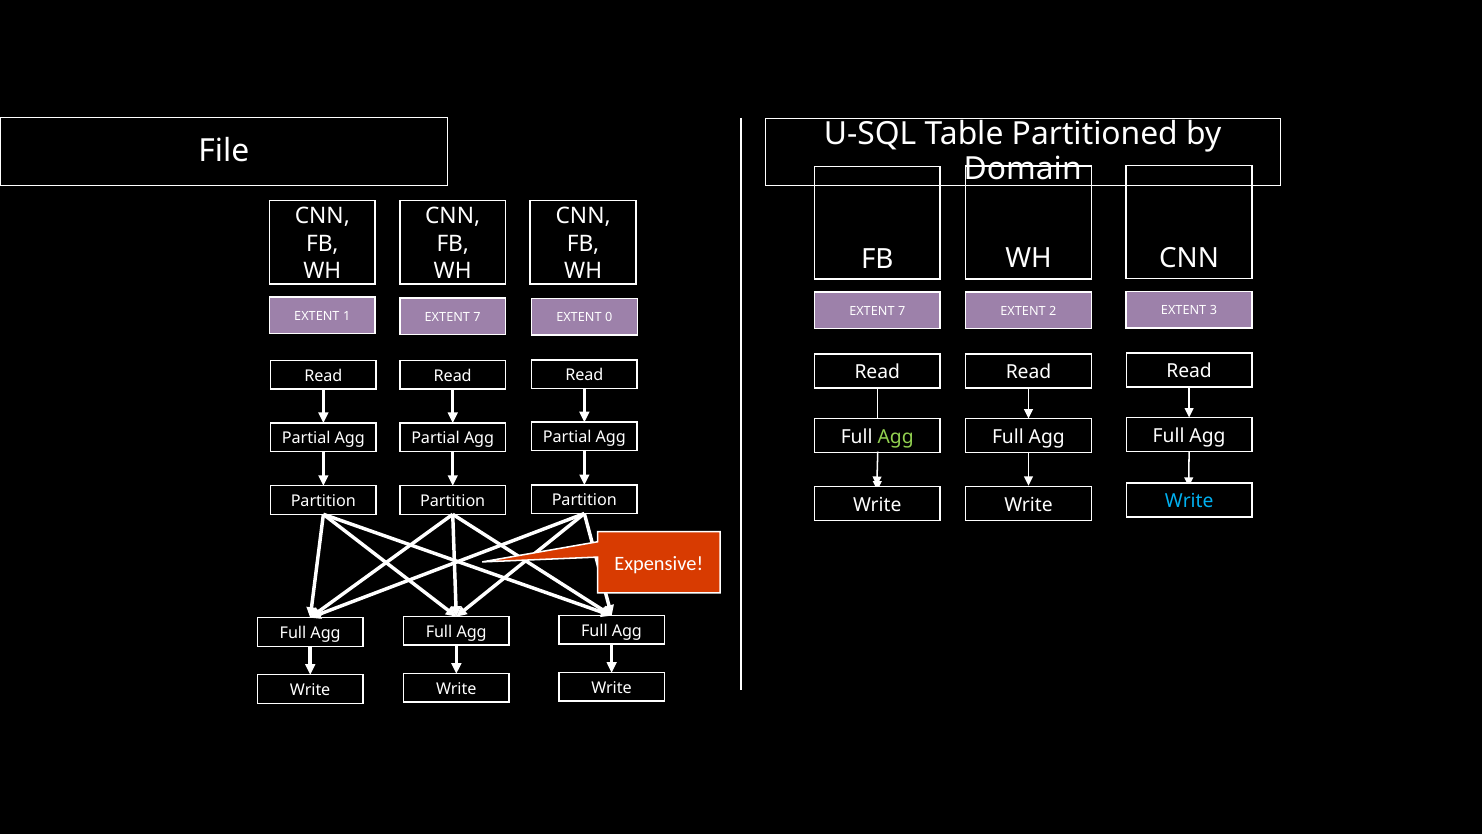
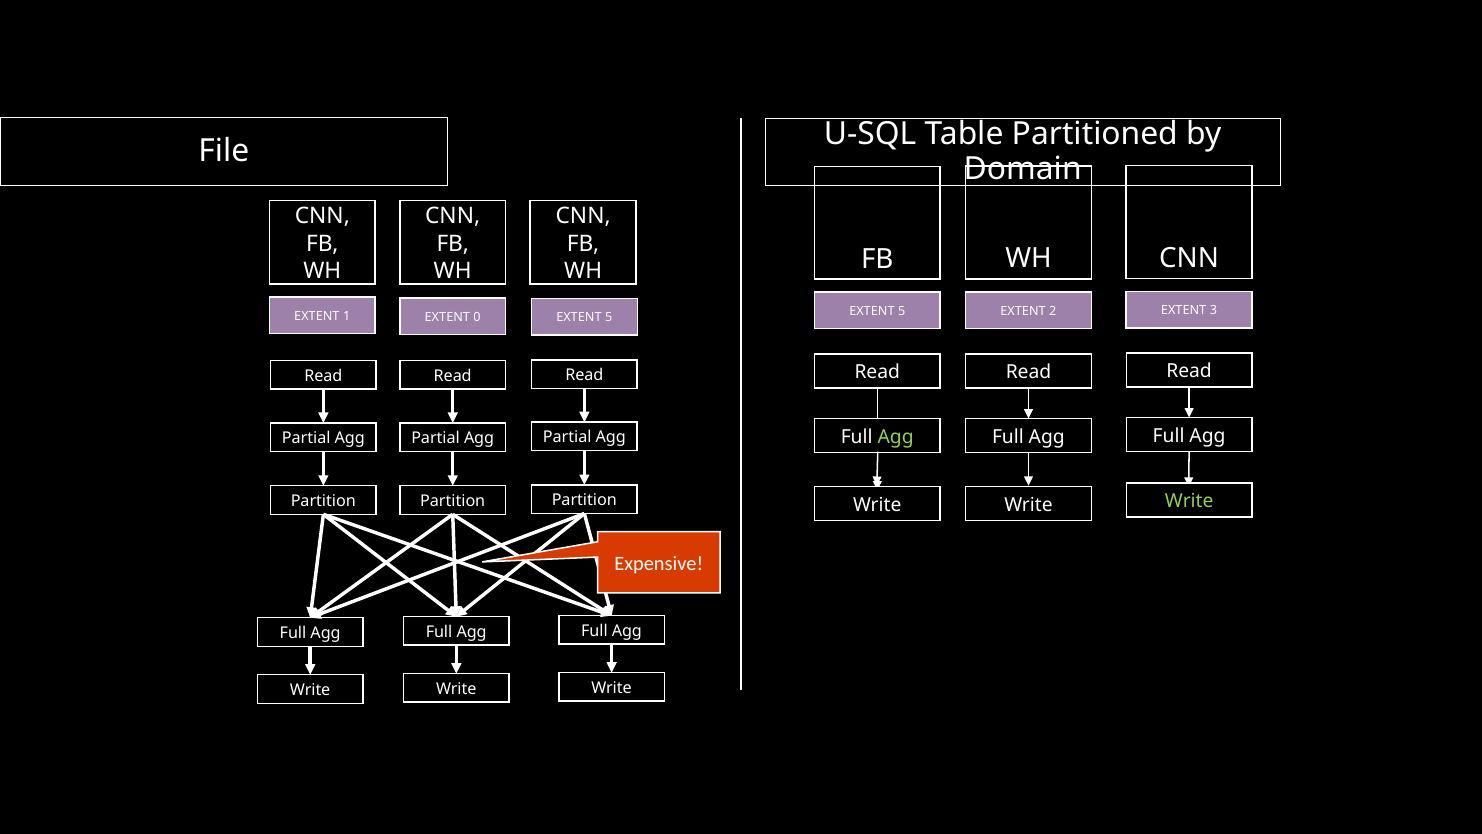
7: 7 -> 5 (902, 311)
1 EXTENT 7: 7 -> 0 (477, 317)
0: 0 -> 5 (609, 318)
Write colour: light blue -> light green (1189, 501)
